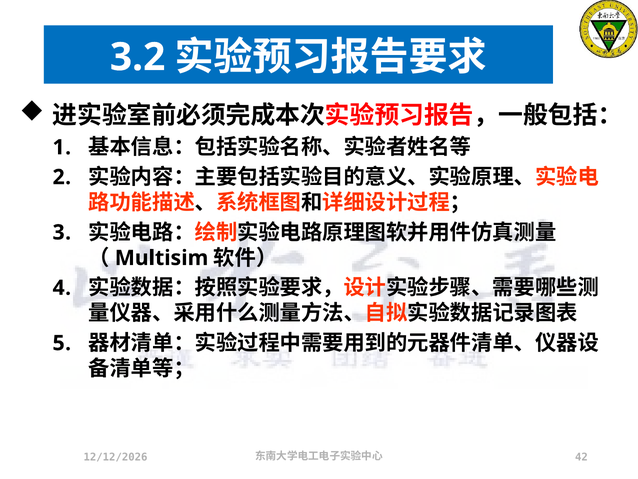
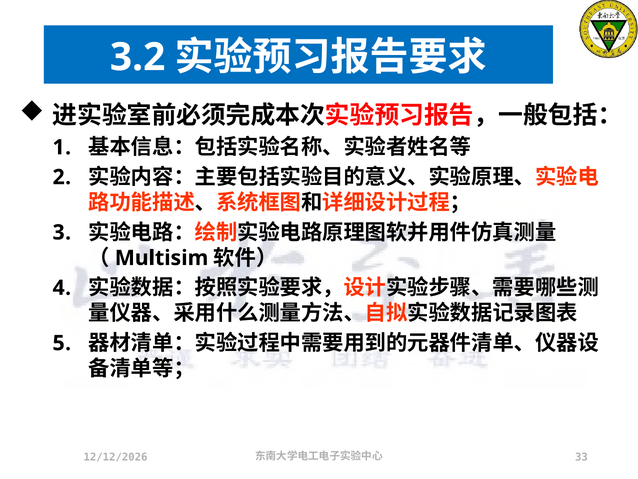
42: 42 -> 33 (581, 457)
